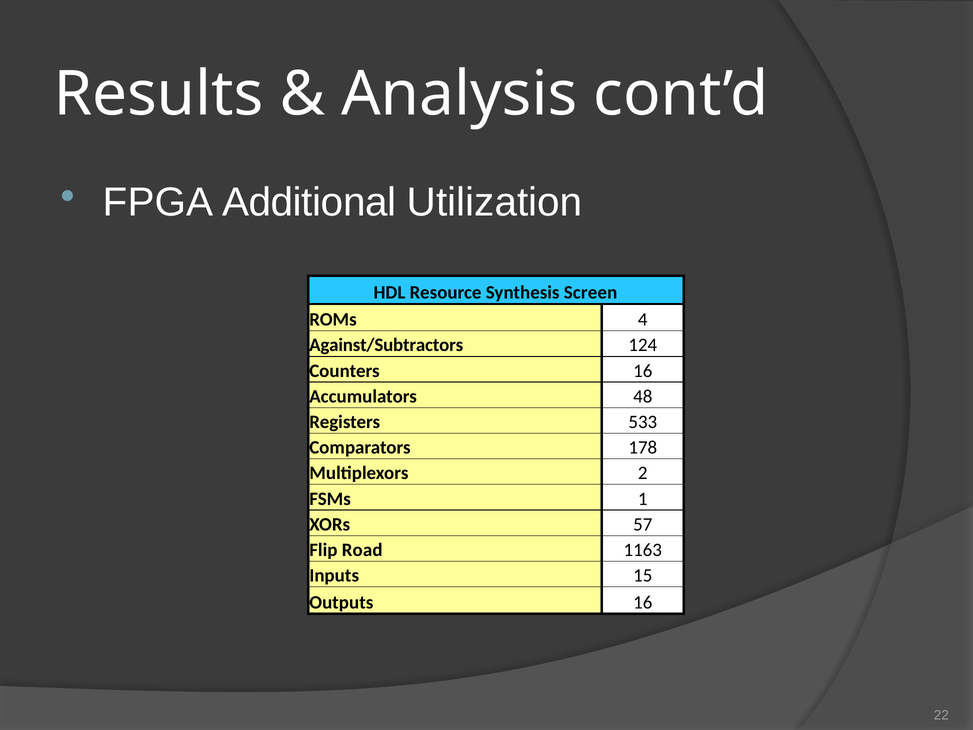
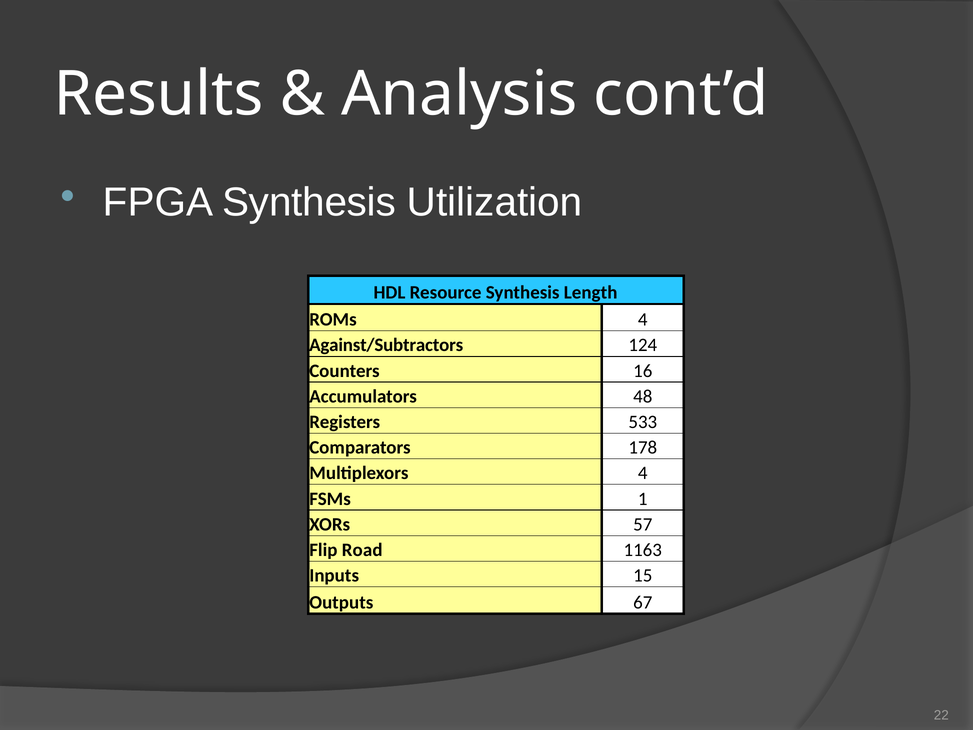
FPGA Additional: Additional -> Synthesis (309, 202)
Screen: Screen -> Length (591, 293)
Multiplexors 2: 2 -> 4 (643, 473)
Outputs 16: 16 -> 67 (643, 602)
